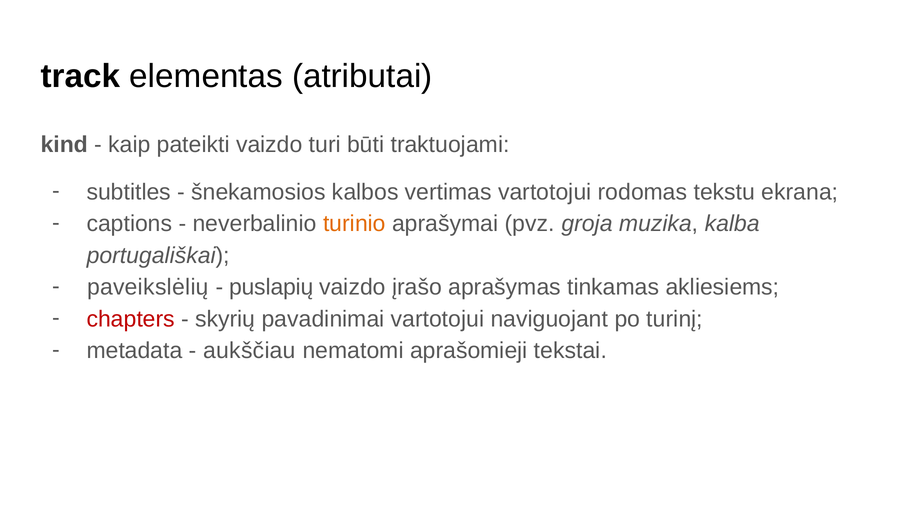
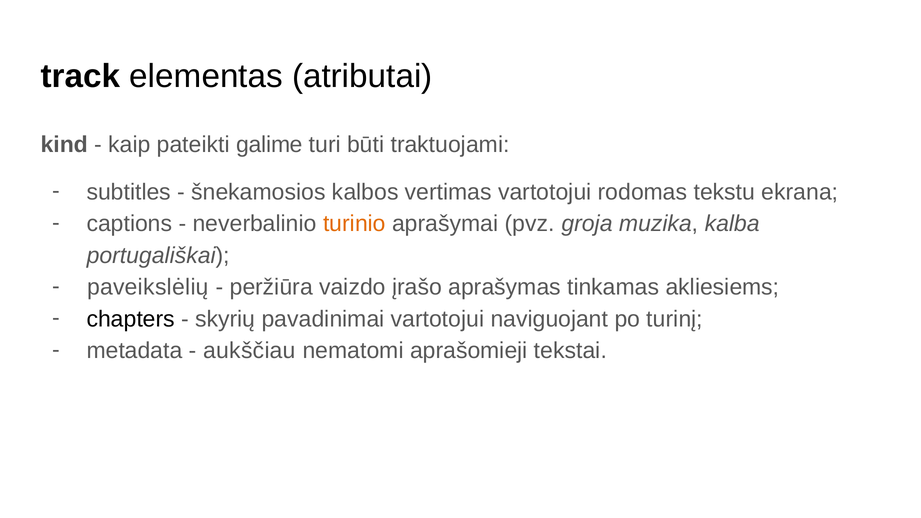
pateikti vaizdo: vaizdo -> galime (269, 145)
puslapių: puslapių -> peržiūra (271, 287)
chapters colour: red -> black (131, 319)
